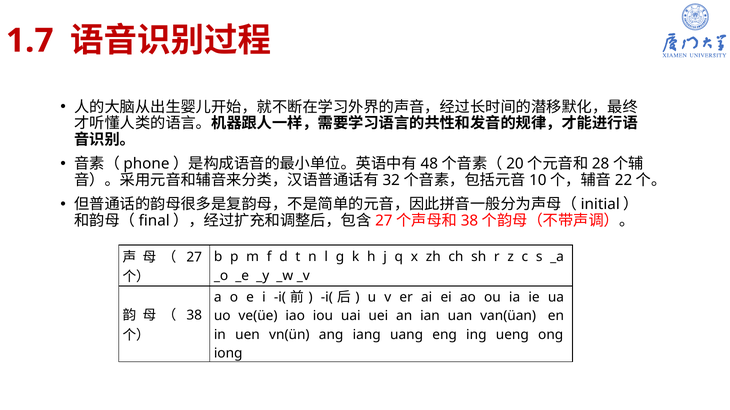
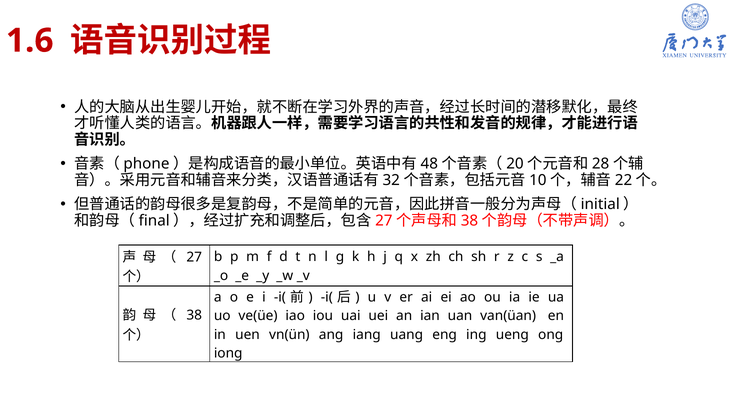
1.7: 1.7 -> 1.6 (30, 41)
